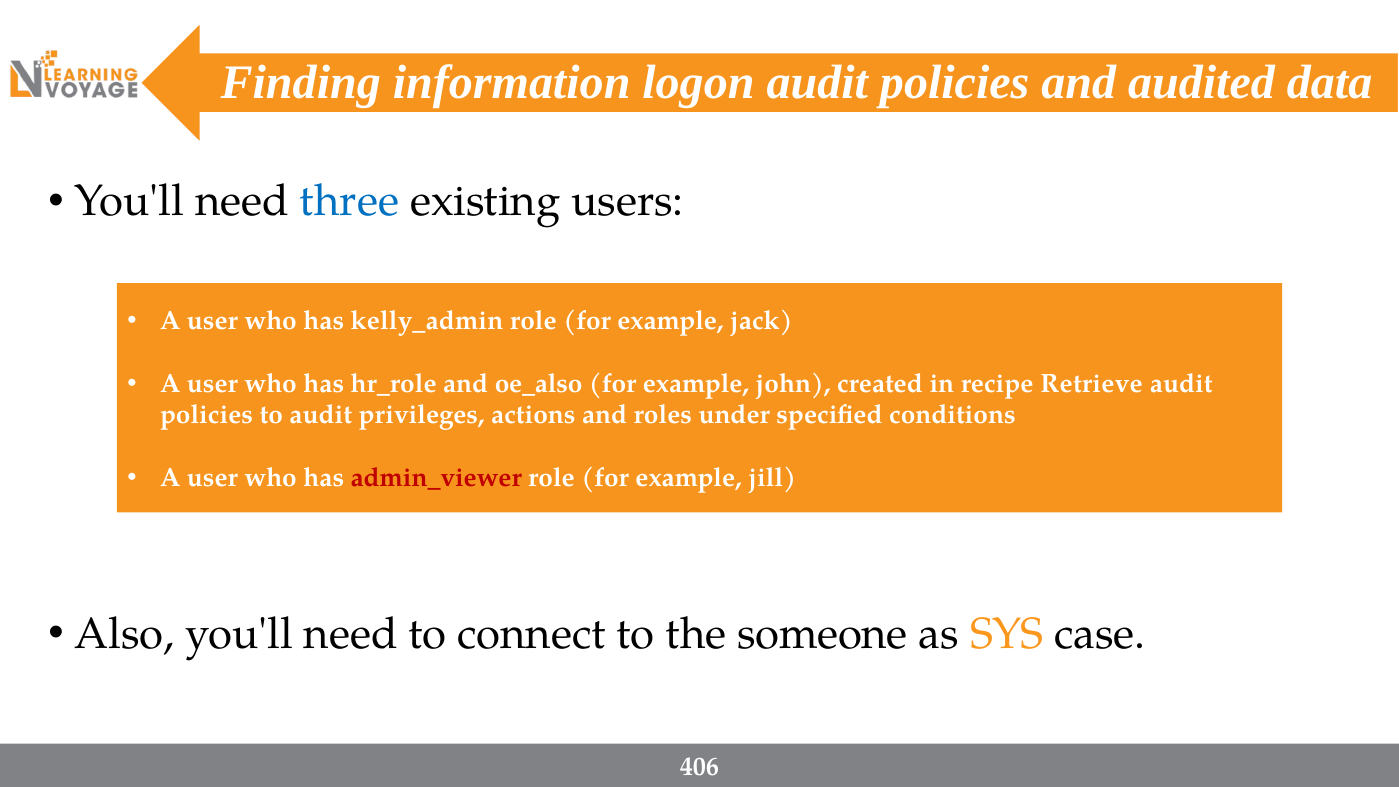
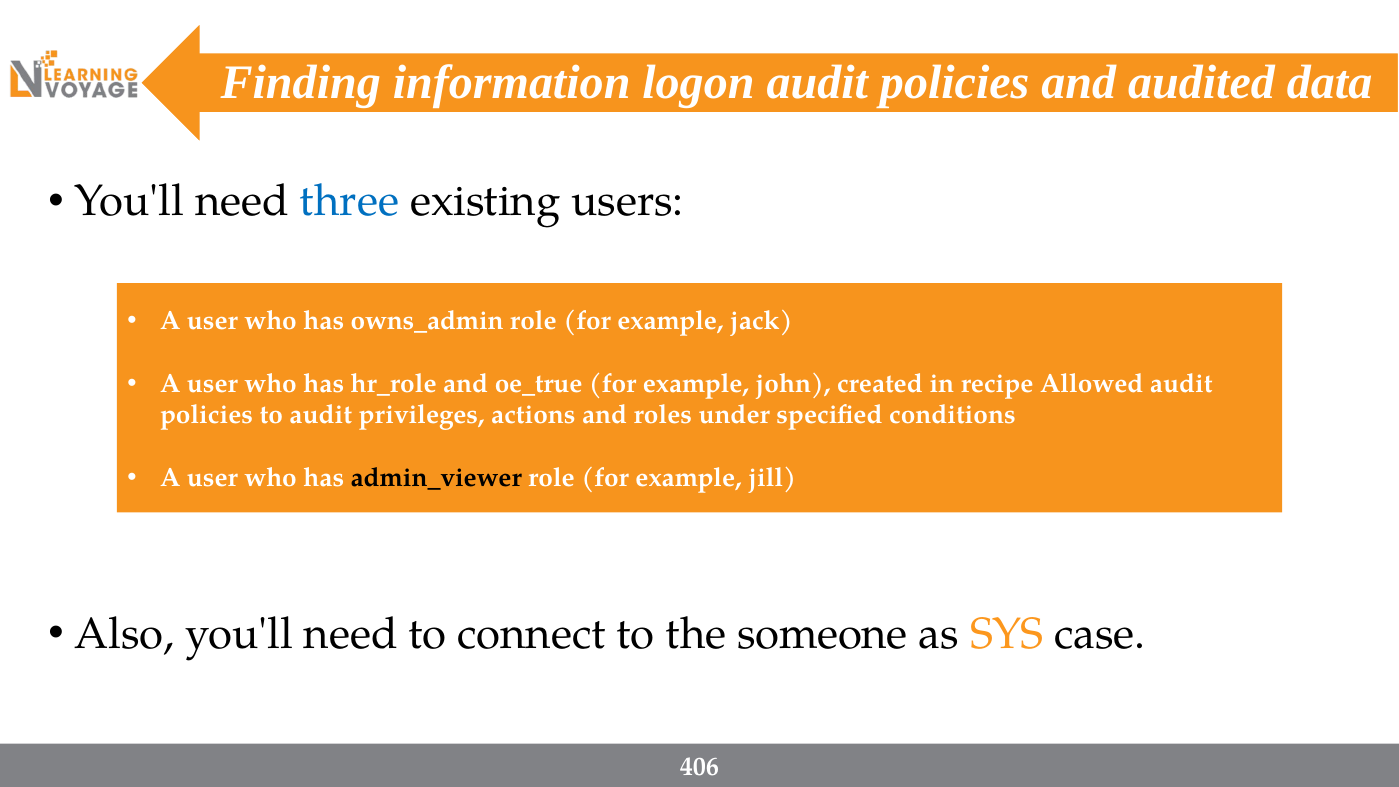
kelly_admin: kelly_admin -> owns_admin (427, 321)
oe_also: oe_also -> oe_true (539, 384)
Retrieve: Retrieve -> Allowed (1092, 384)
admin_viewer colour: red -> black (436, 478)
